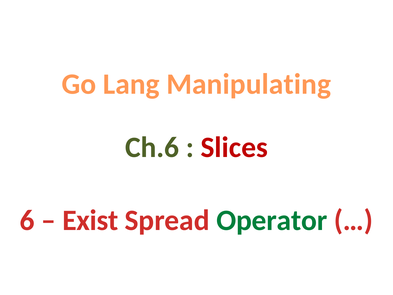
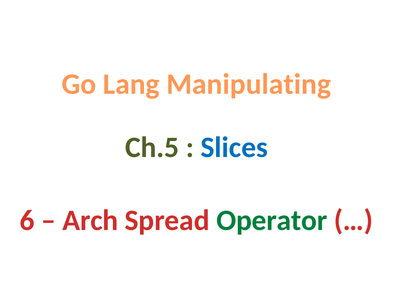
Ch.6: Ch.6 -> Ch.5 (152, 147)
Slices colour: red -> blue (234, 147)
Exist: Exist -> Arch (90, 220)
